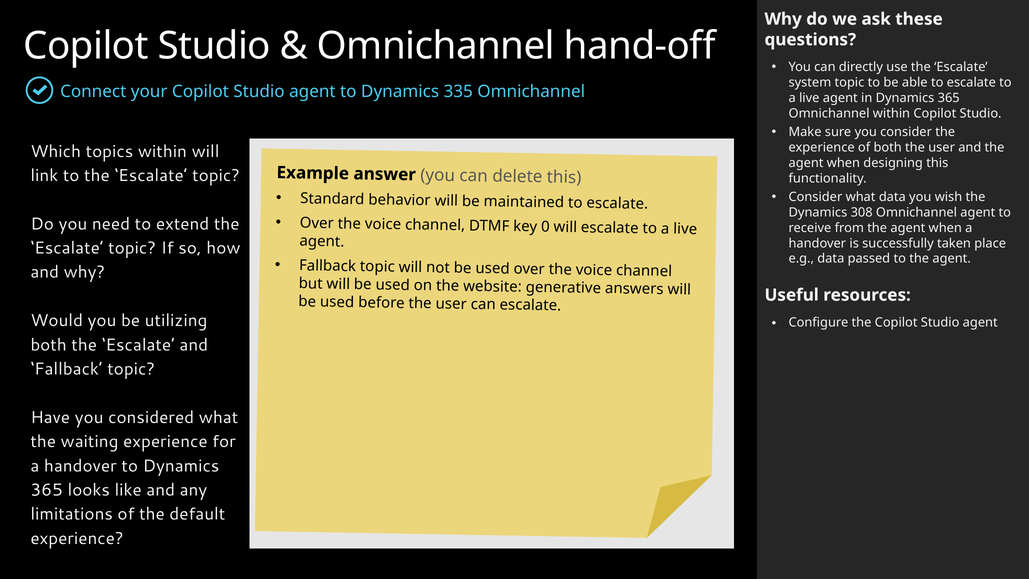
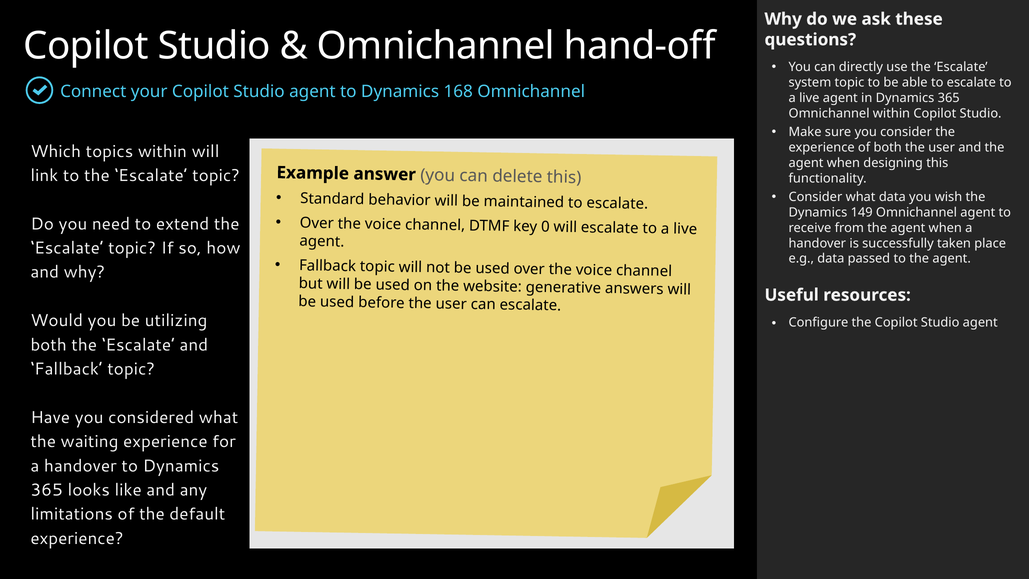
335: 335 -> 168 (458, 91)
308: 308 -> 149 (862, 212)
